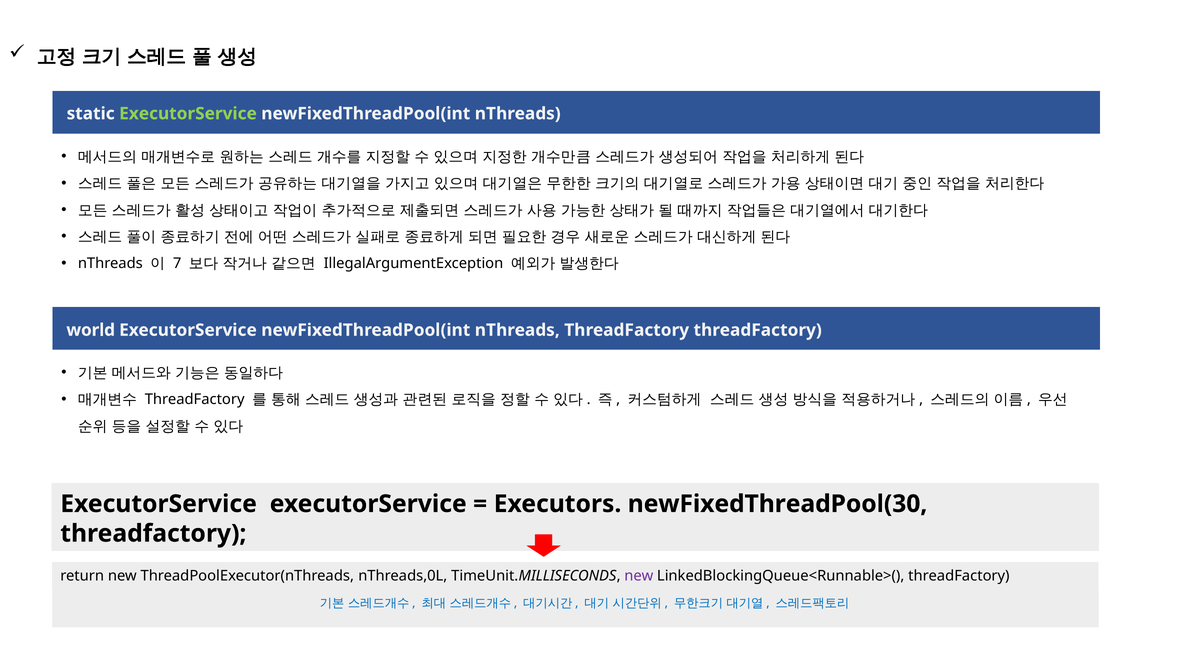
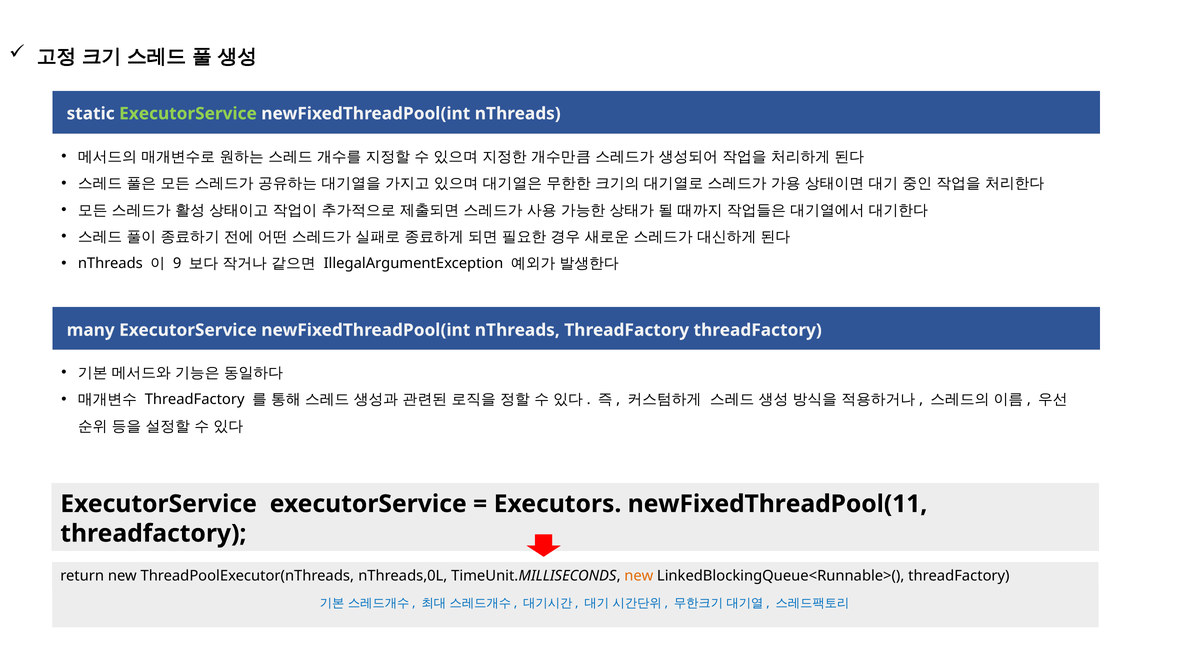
7: 7 -> 9 (177, 263)
world: world -> many (91, 330)
newFixedThreadPool(30: newFixedThreadPool(30 -> newFixedThreadPool(11 (778, 503)
new colour: purple -> orange (639, 575)
